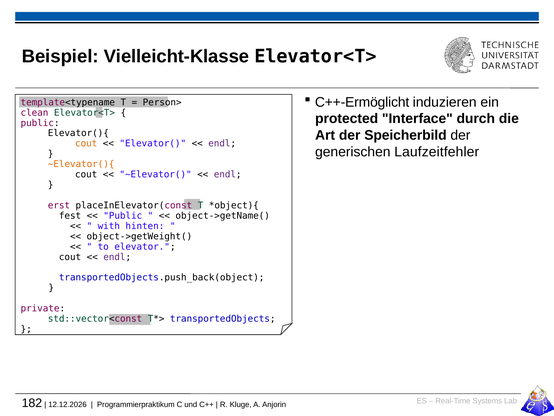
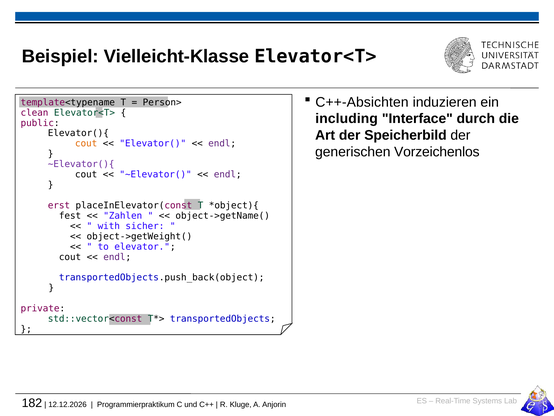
C++-Ermöglicht: C++-Ermöglicht -> C++-Absichten (362, 102)
protected: protected -> including (347, 119)
Laufzeitfehler: Laufzeitfehler -> Vorzeichenlos (437, 152)
~Elevator(){ colour: orange -> purple (81, 164)
Public: Public -> Zahlen (123, 215)
hinten: hinten -> sicher (145, 226)
